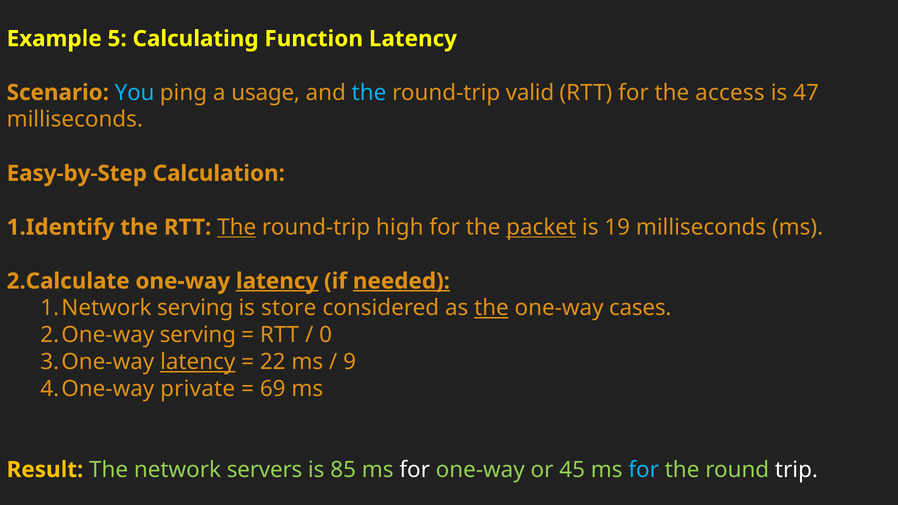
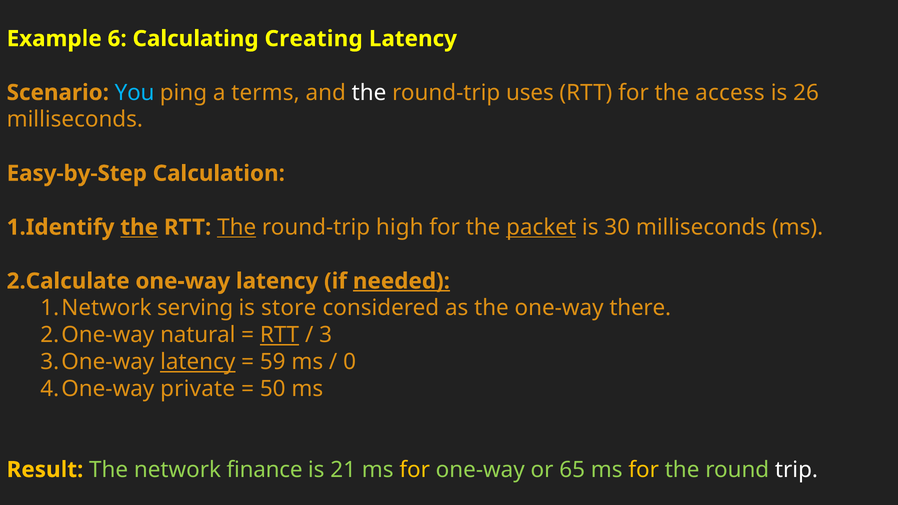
5: 5 -> 6 (117, 39)
Function: Function -> Creating (314, 39)
usage: usage -> terms (266, 93)
the colour: light blue -> white (369, 93)
valid: valid -> uses (530, 93)
47: 47 -> 26 (806, 93)
the underline: none -> present (139, 227)
19: 19 -> 30 (617, 227)
latency underline: present -> none (277, 281)
the underline: present -> none (491, 308)
cases: cases -> there (640, 308)
serving: serving -> natural (198, 335)
RTT underline: none -> present (279, 335)
0: 0 -> 3 (326, 335)
22: 22 -> 59 (273, 362)
9: 9 -> 0 (350, 362)
69: 69 -> 50 (273, 389)
servers: servers -> finance (265, 470)
85: 85 -> 21 (343, 470)
for colour: white -> yellow (415, 470)
45: 45 -> 65 (572, 470)
for colour: light blue -> yellow (644, 470)
